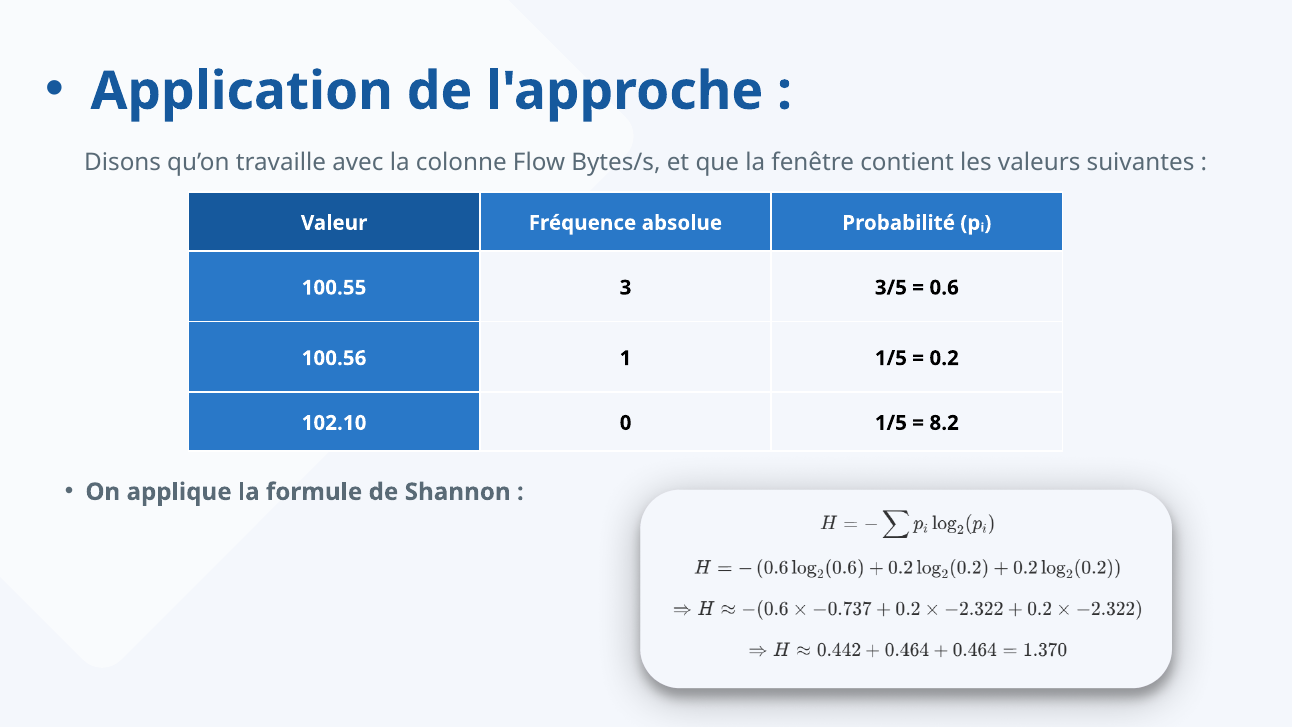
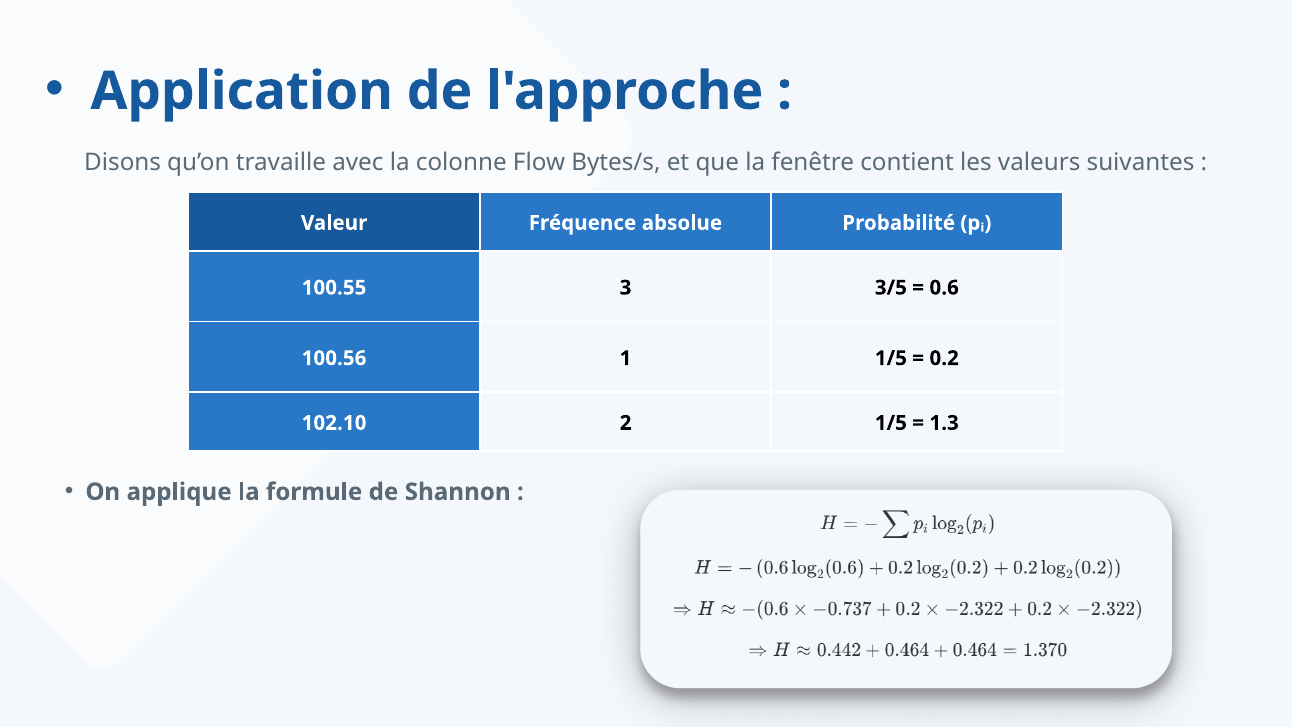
0: 0 -> 2 (626, 423)
8.2: 8.2 -> 1.3 (944, 423)
